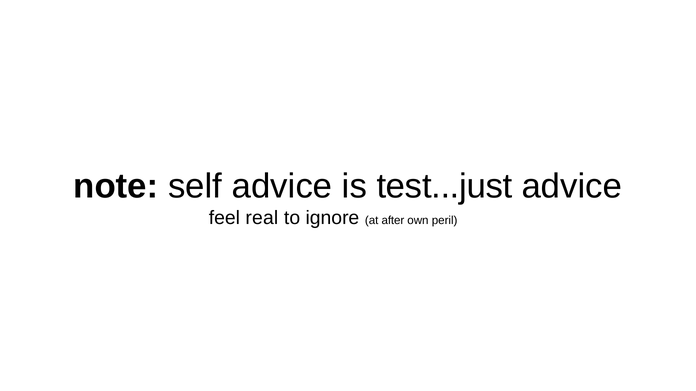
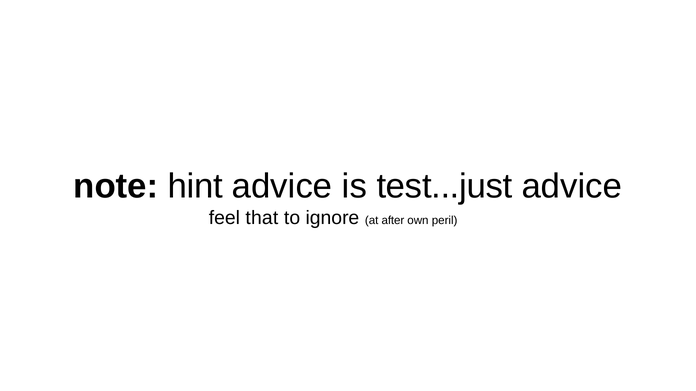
self: self -> hint (195, 187)
real: real -> that (262, 218)
